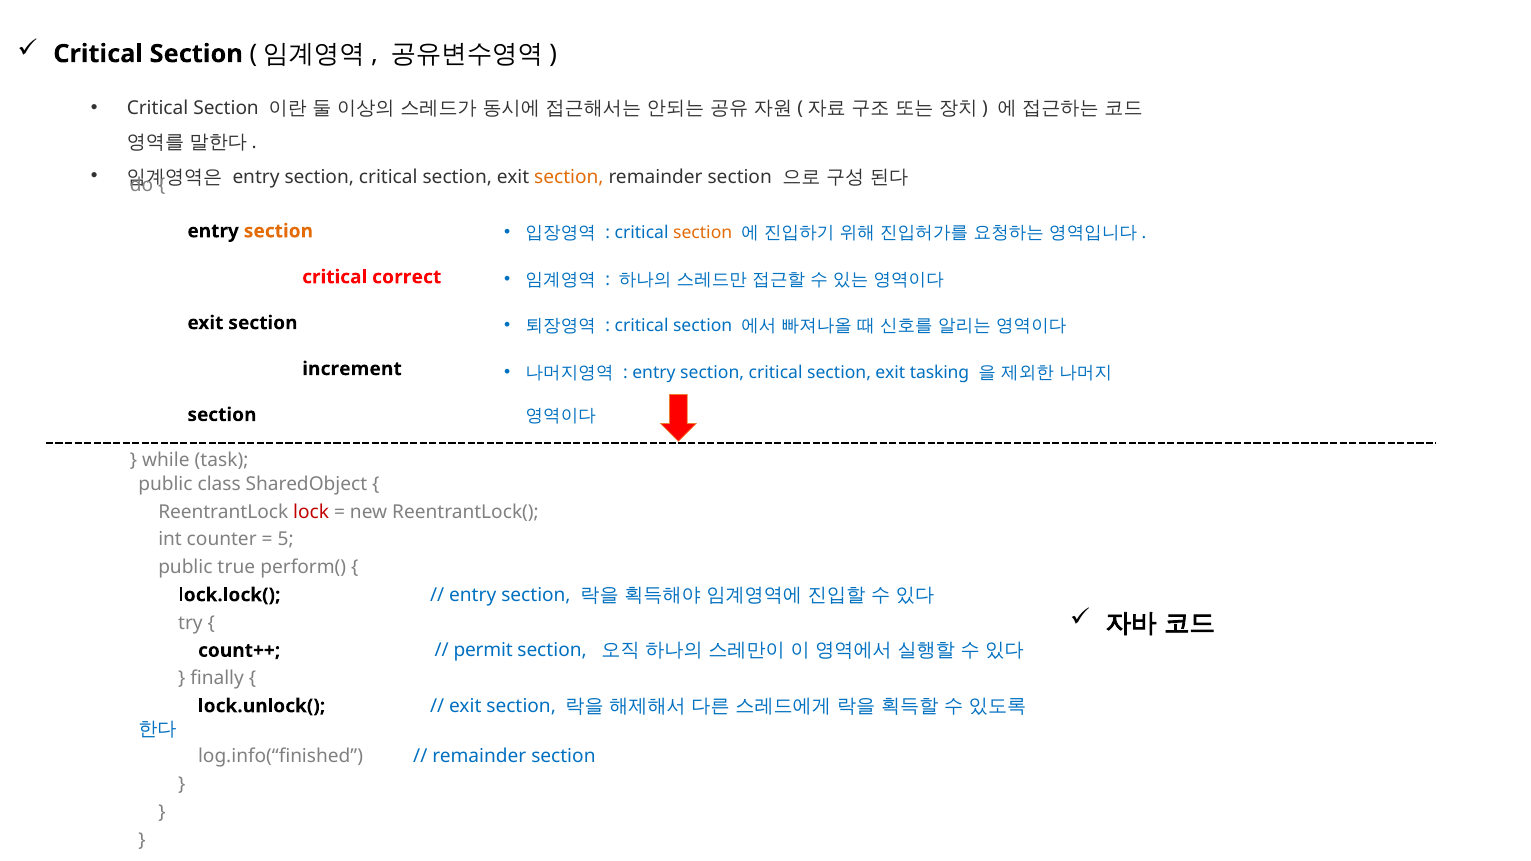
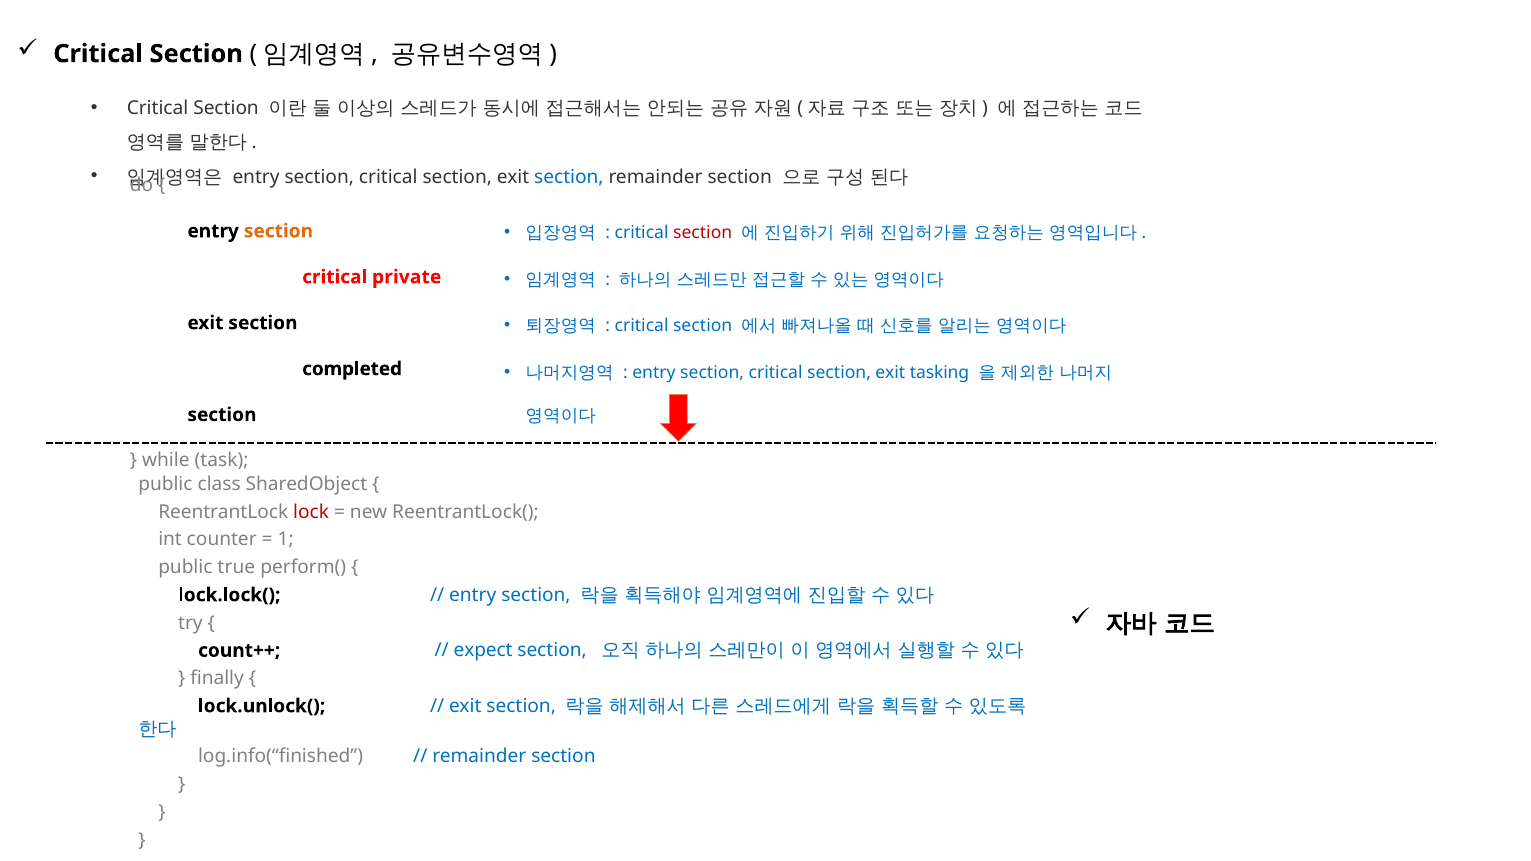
section colour: orange -> blue (569, 177)
section colour: orange -> red (703, 232)
correct: correct -> private (407, 277)
increment: increment -> completed (352, 369)
5: 5 -> 1 (286, 540)
permit: permit -> expect (483, 651)
